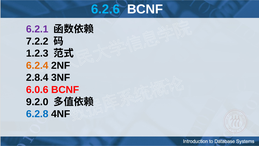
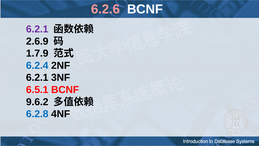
6.2.6 colour: light blue -> pink (105, 9)
7.2.2: 7.2.2 -> 2.6.9 (37, 41)
1.2.3: 1.2.3 -> 1.7.9 (37, 53)
6.2.4 colour: orange -> blue (37, 65)
2.8.4: 2.8.4 -> 6.2.1 (37, 77)
6.0.6: 6.0.6 -> 6.5.1 (37, 90)
9.2.0: 9.2.0 -> 9.6.2 (37, 102)
